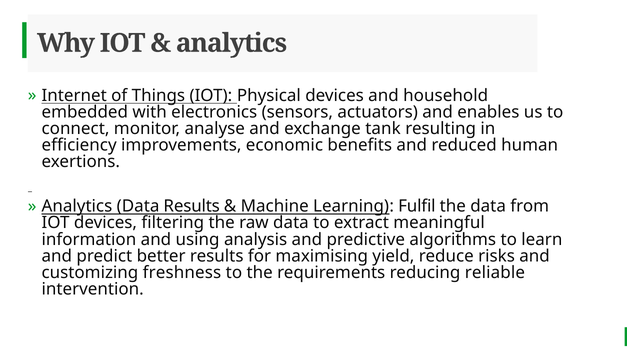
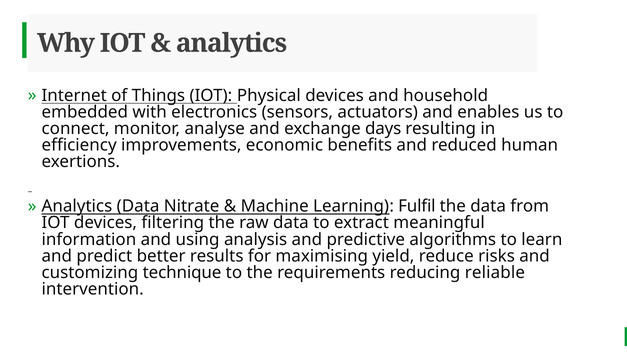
tank: tank -> days (383, 128)
Data Results: Results -> Nitrate (192, 206)
freshness: freshness -> technique (182, 272)
